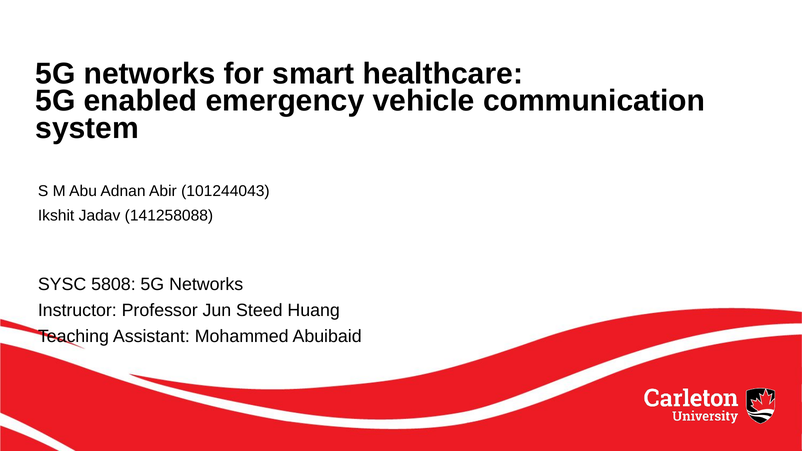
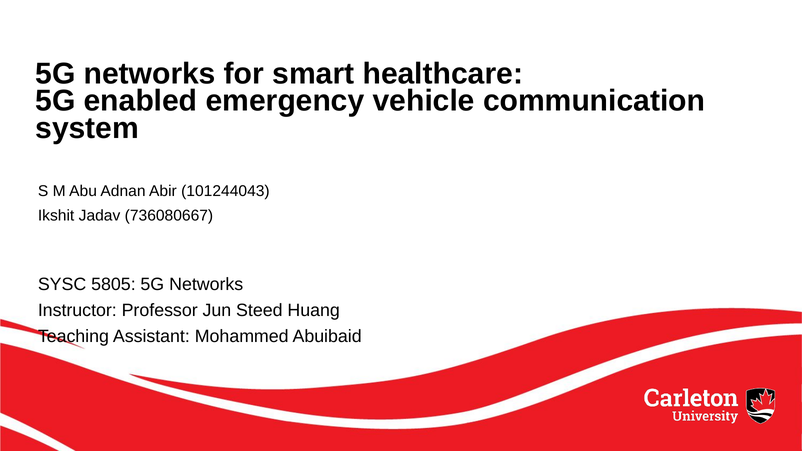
141258088: 141258088 -> 736080667 (169, 216)
5808: 5808 -> 5805 (113, 284)
